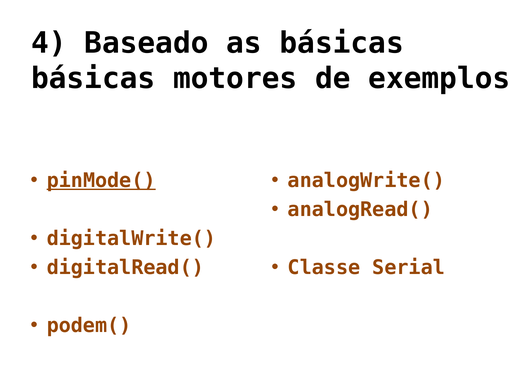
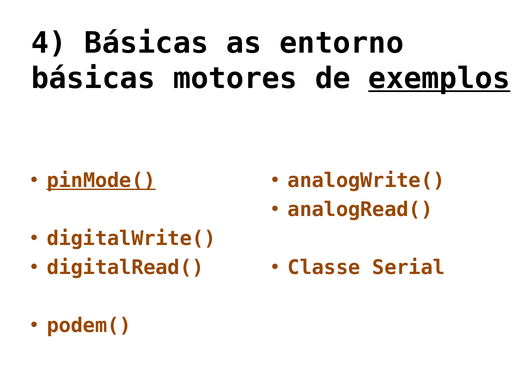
4 Baseado: Baseado -> Básicas (146, 43)
as básicas: básicas -> entorno (342, 43)
exemplos underline: none -> present (439, 79)
